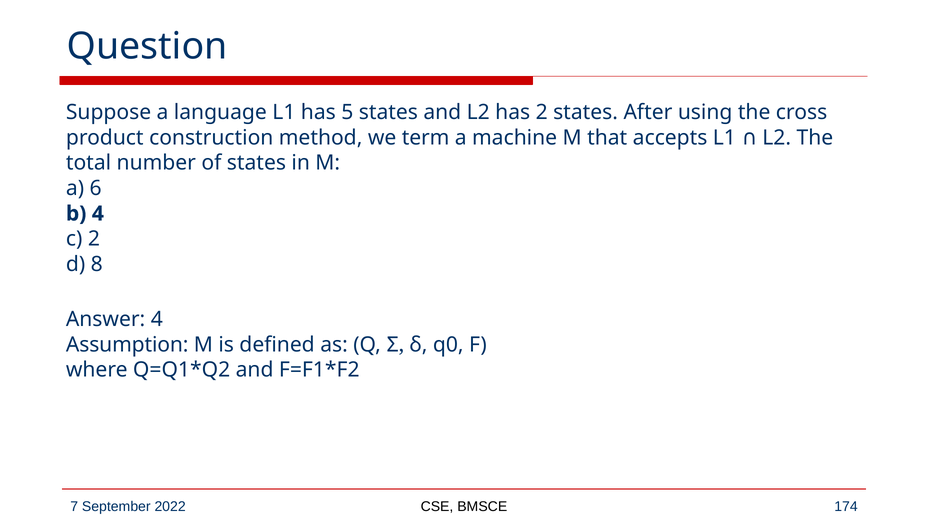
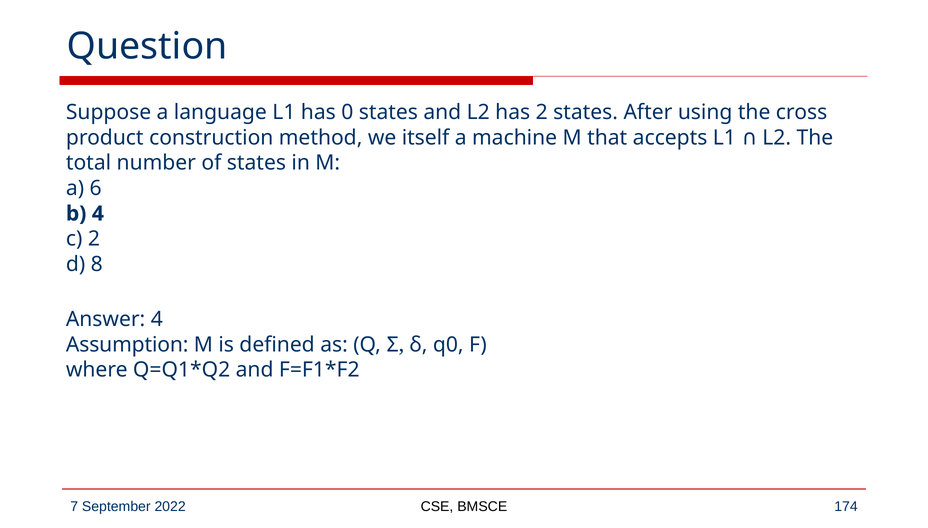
5: 5 -> 0 (347, 112)
term: term -> itself (426, 137)
